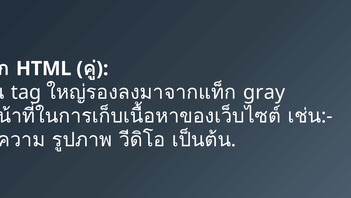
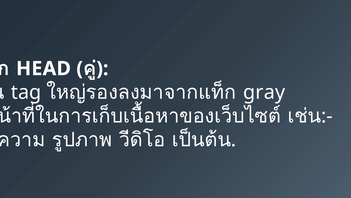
HTML: HTML -> HEAD (43, 68)
